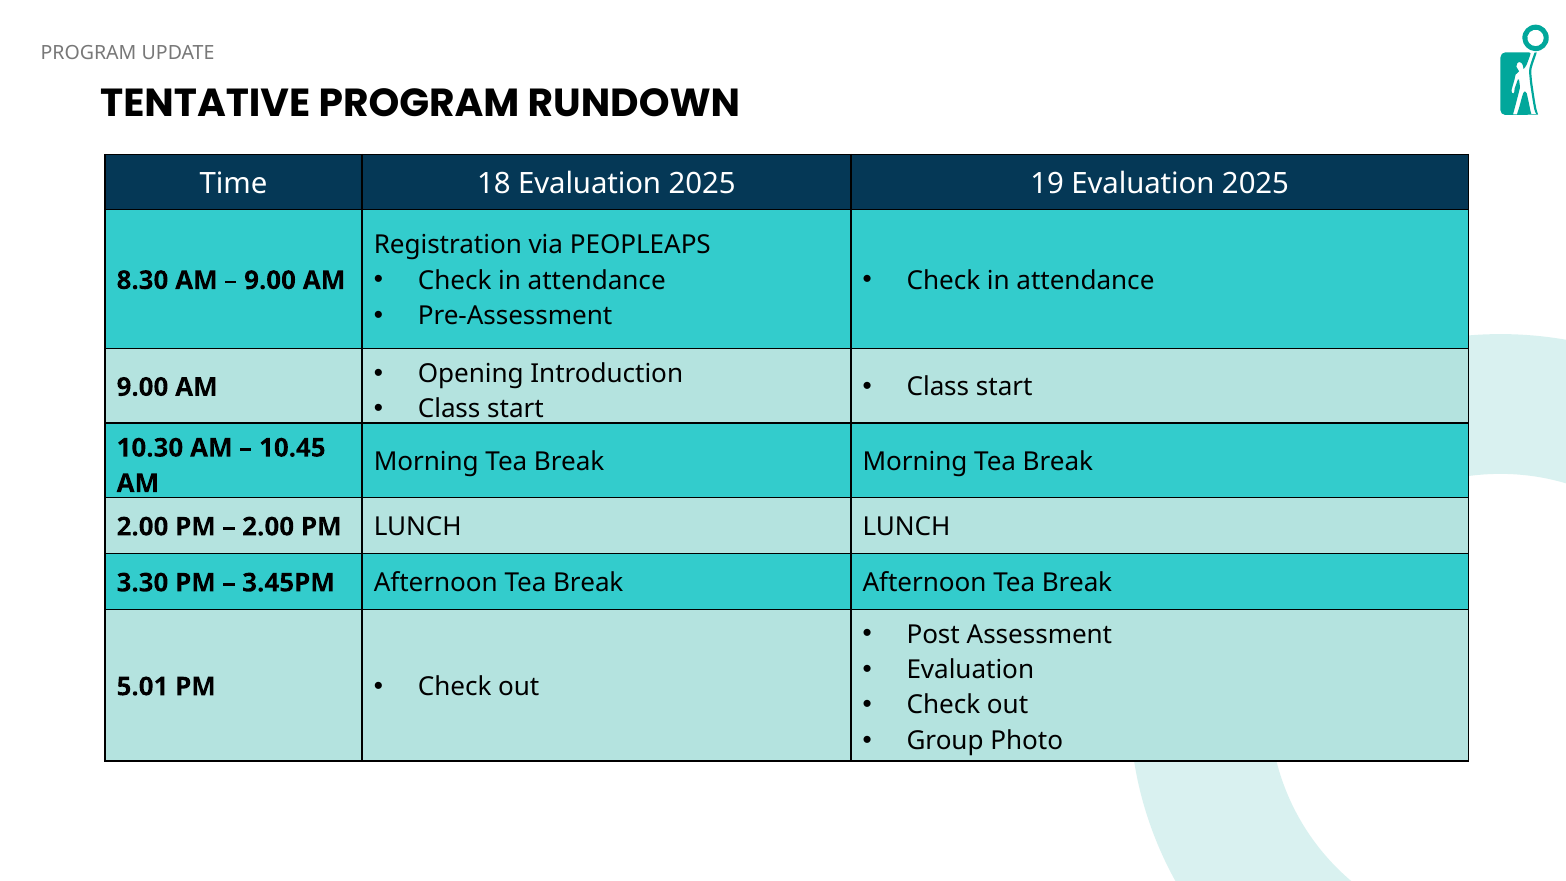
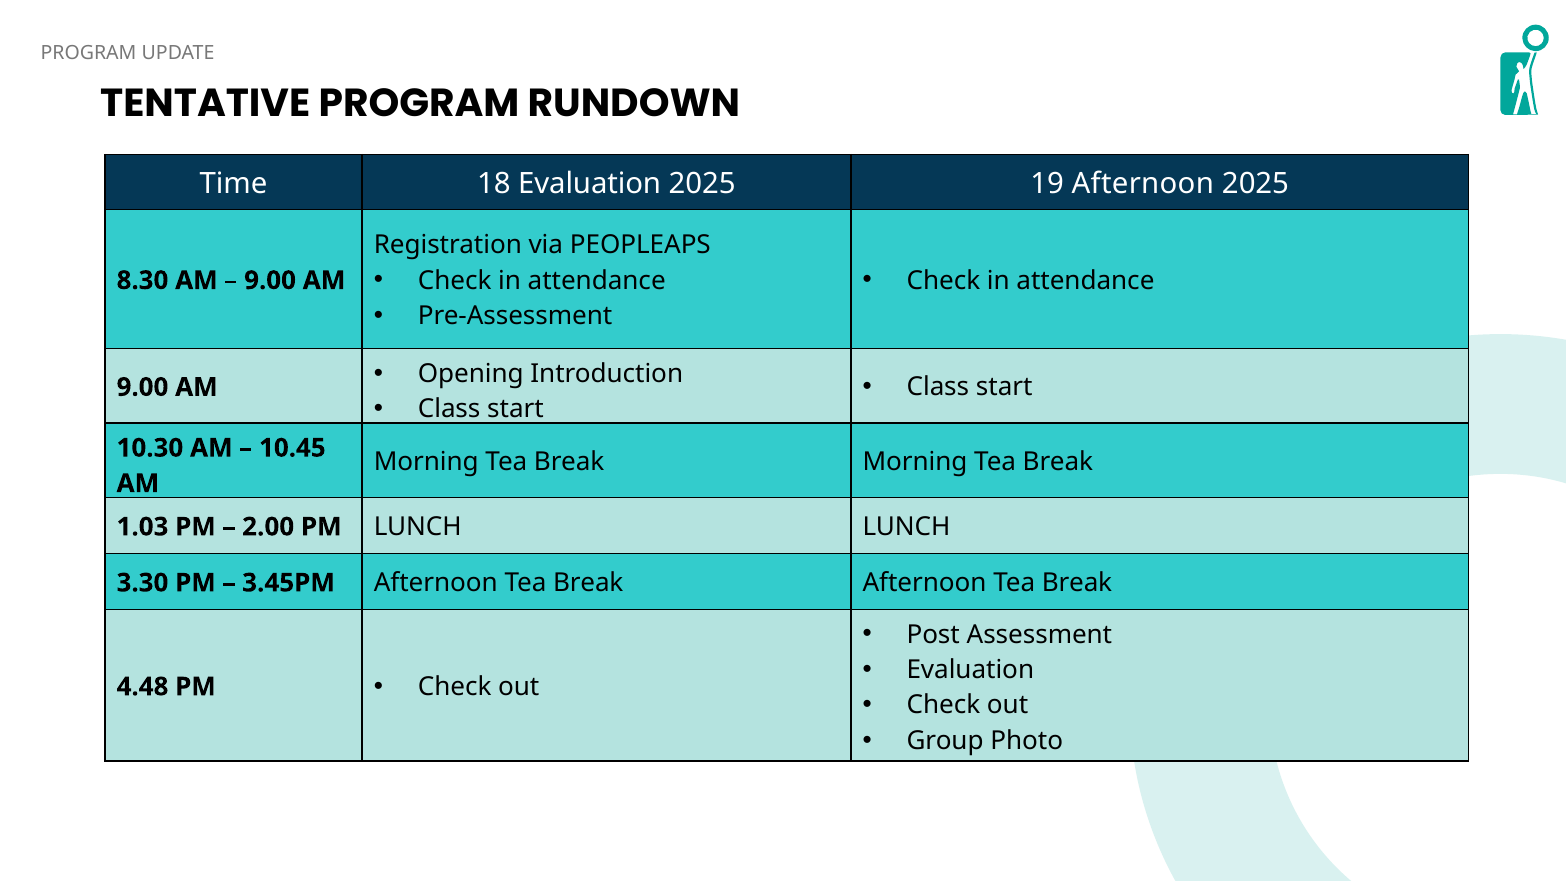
19 Evaluation: Evaluation -> Afternoon (1143, 184)
2.00: 2.00 -> 1.03 (143, 527)
5.01: 5.01 -> 4.48 (143, 687)
